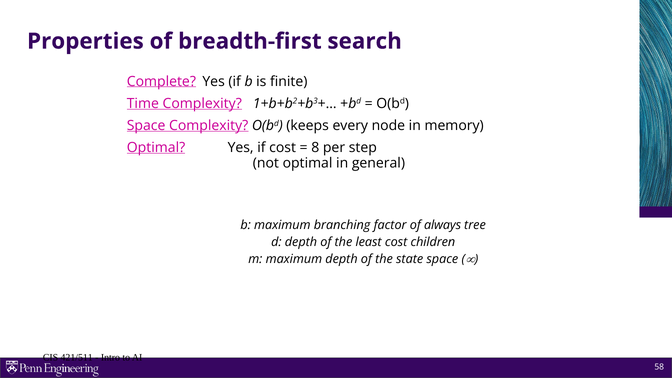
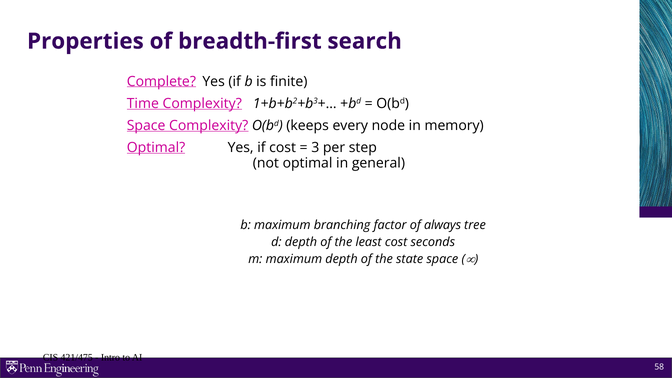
8: 8 -> 3 (315, 148)
children: children -> seconds (433, 242)
421/511: 421/511 -> 421/475 (77, 358)
